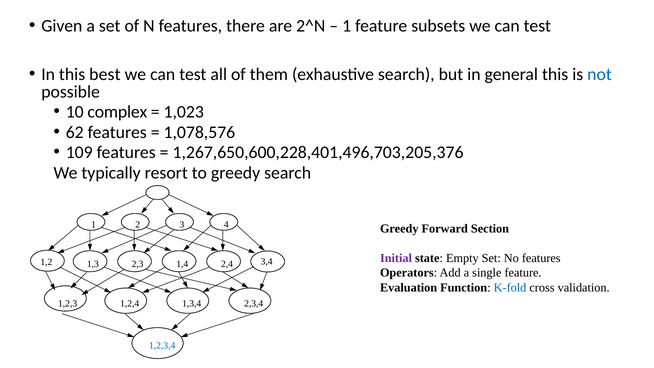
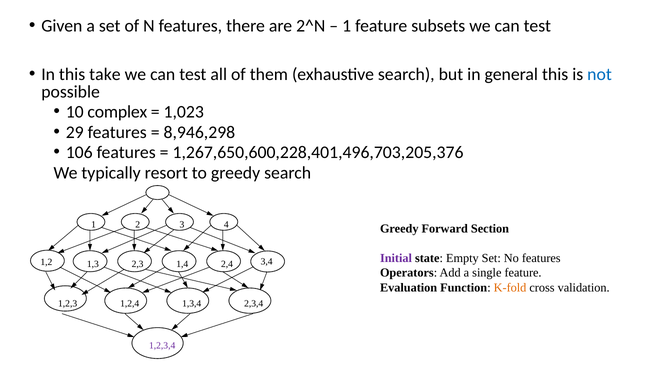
best: best -> take (105, 75)
62: 62 -> 29 (75, 132)
1,078,576: 1,078,576 -> 8,946,298 (199, 132)
109: 109 -> 106 (79, 153)
K-fold colour: blue -> orange (510, 287)
1,2,3,4 colour: blue -> purple (162, 346)
